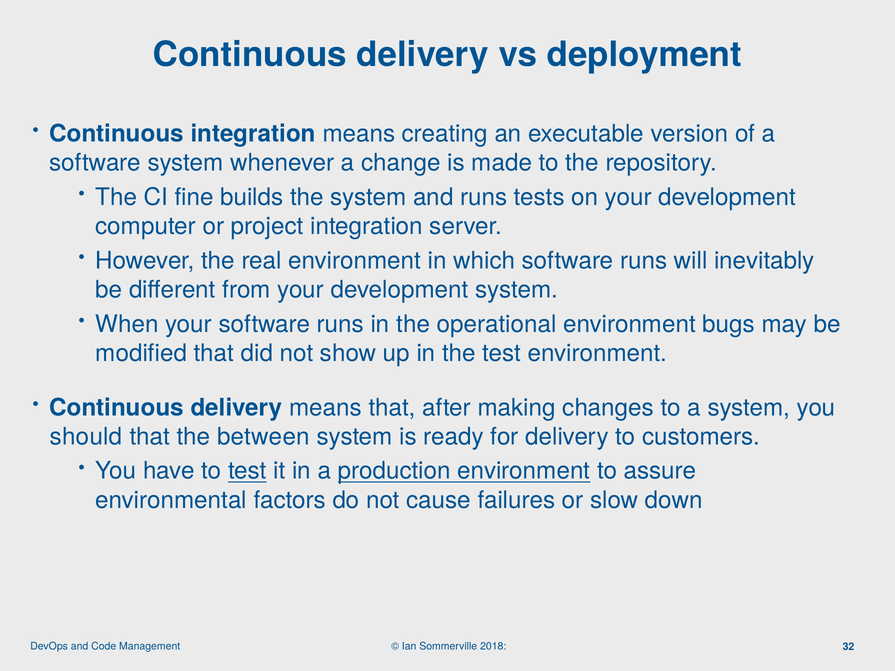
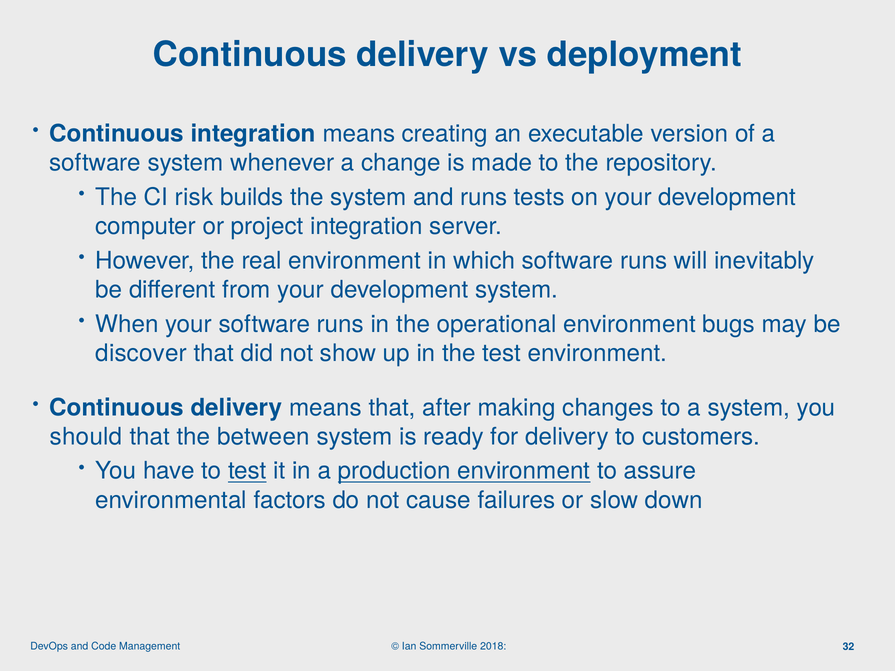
fine: fine -> risk (194, 197)
modified: modified -> discover (141, 353)
